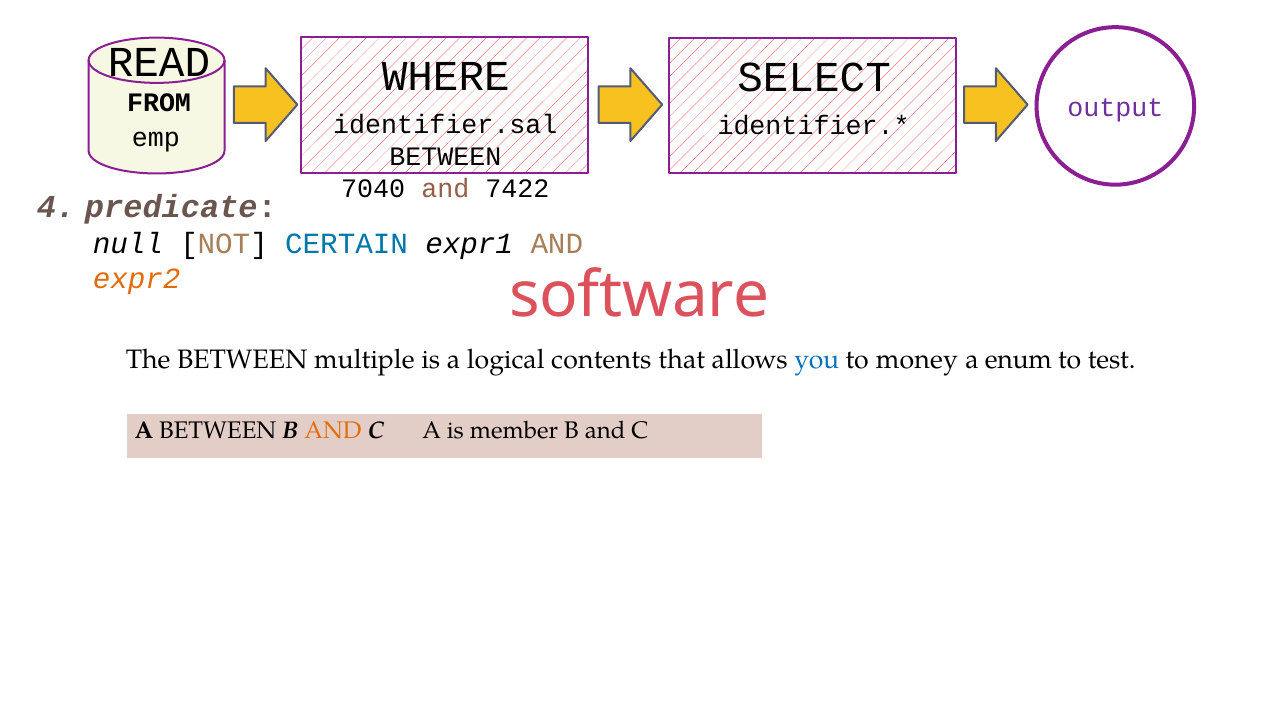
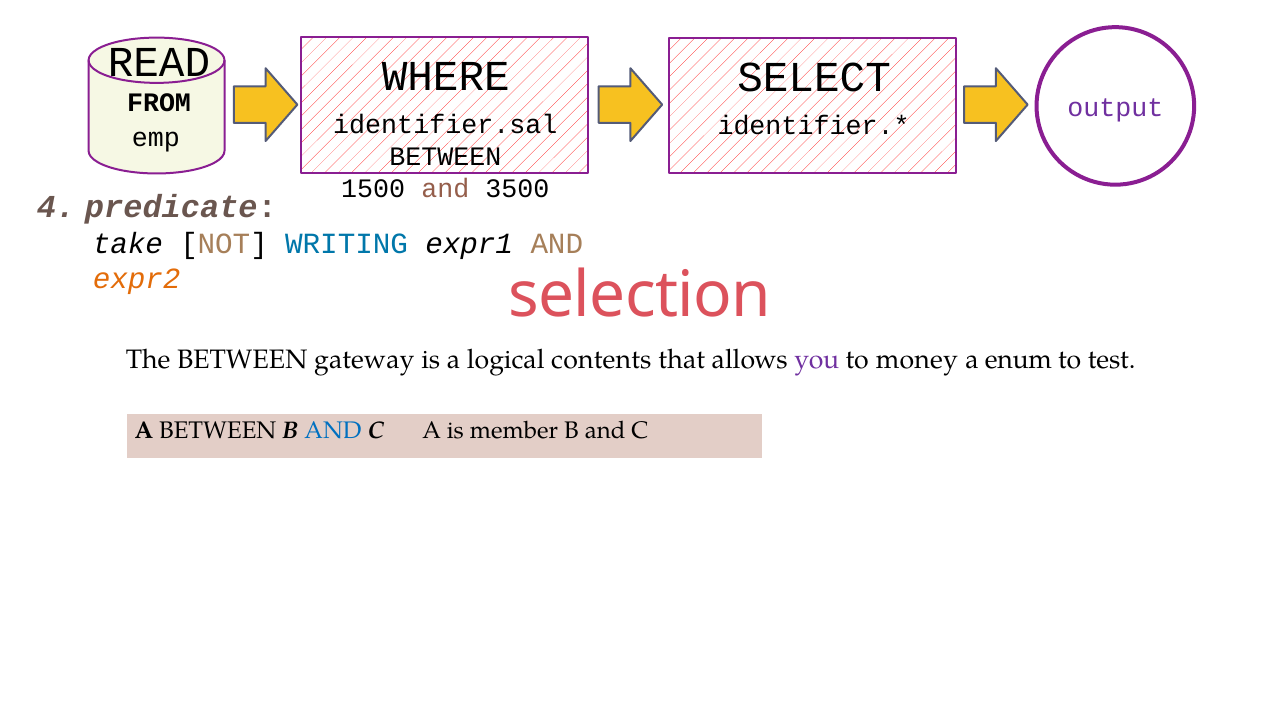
7040: 7040 -> 1500 (373, 189)
7422: 7422 -> 3500 (517, 189)
null: null -> take (128, 244)
CERTAIN: CERTAIN -> WRITING (347, 244)
software: software -> selection (640, 295)
multiple: multiple -> gateway (364, 360)
you colour: blue -> purple (817, 360)
AND colour: orange -> blue (333, 431)
